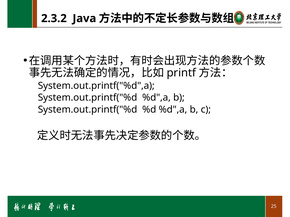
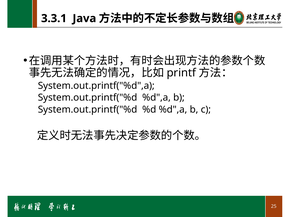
2.3.2: 2.3.2 -> 3.3.1 (54, 18)
